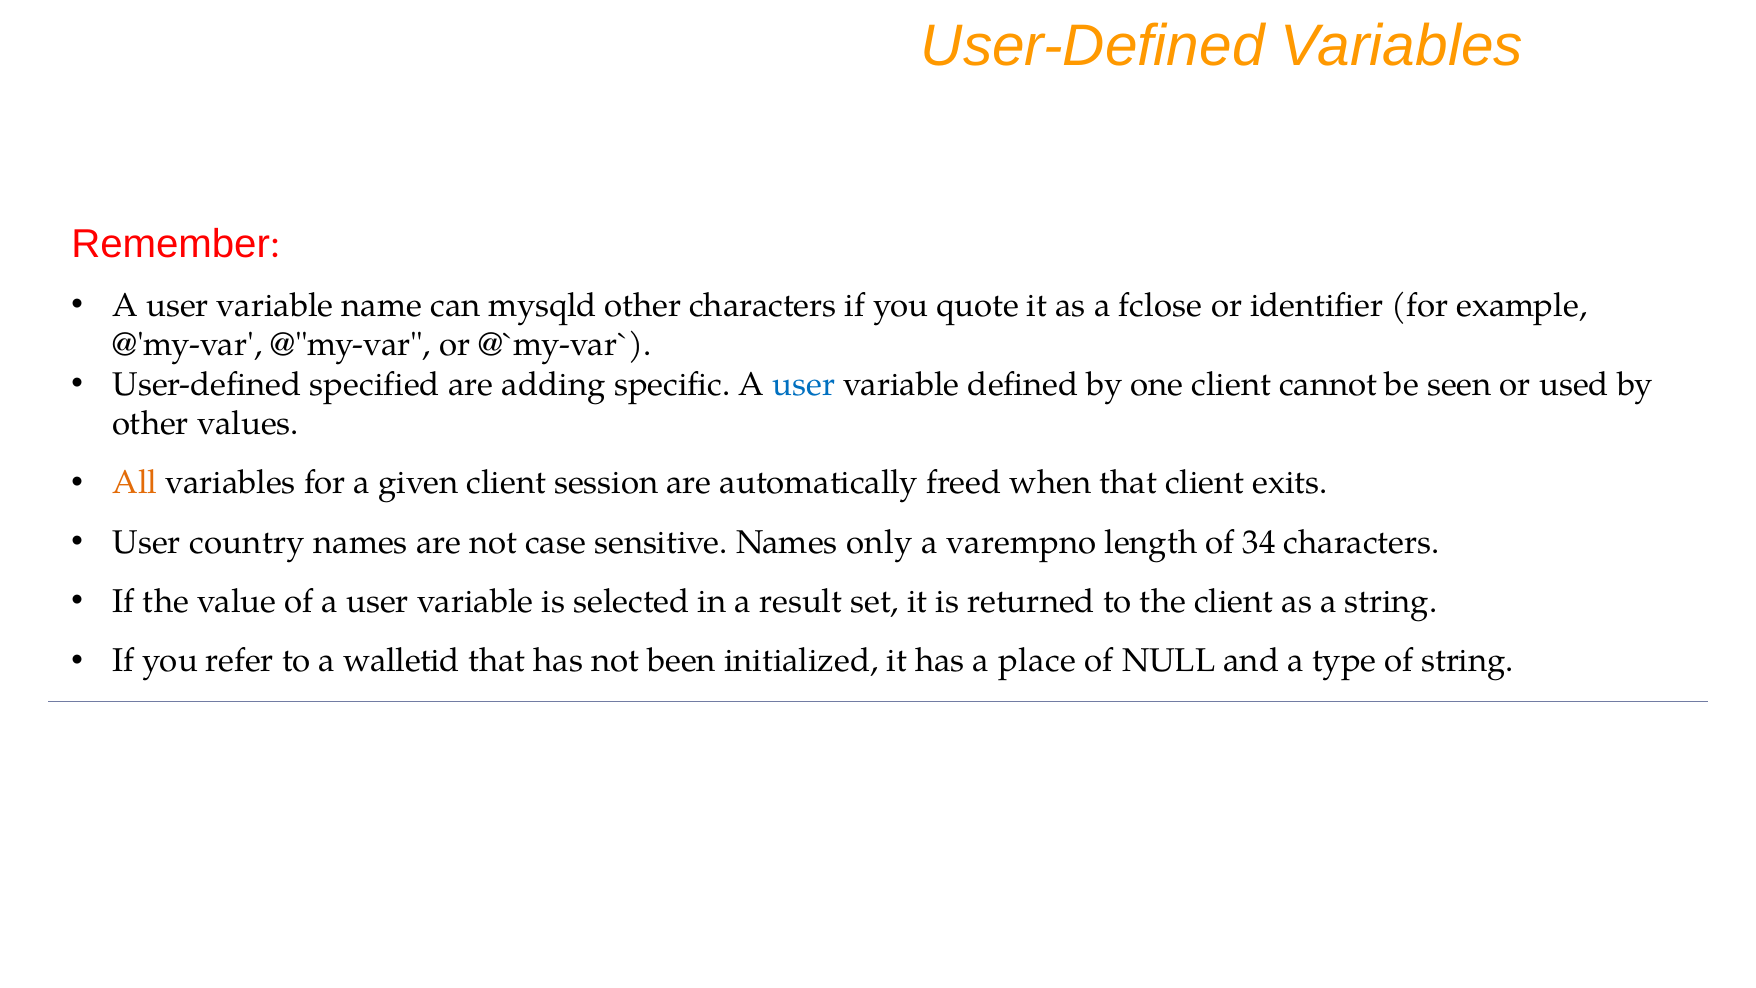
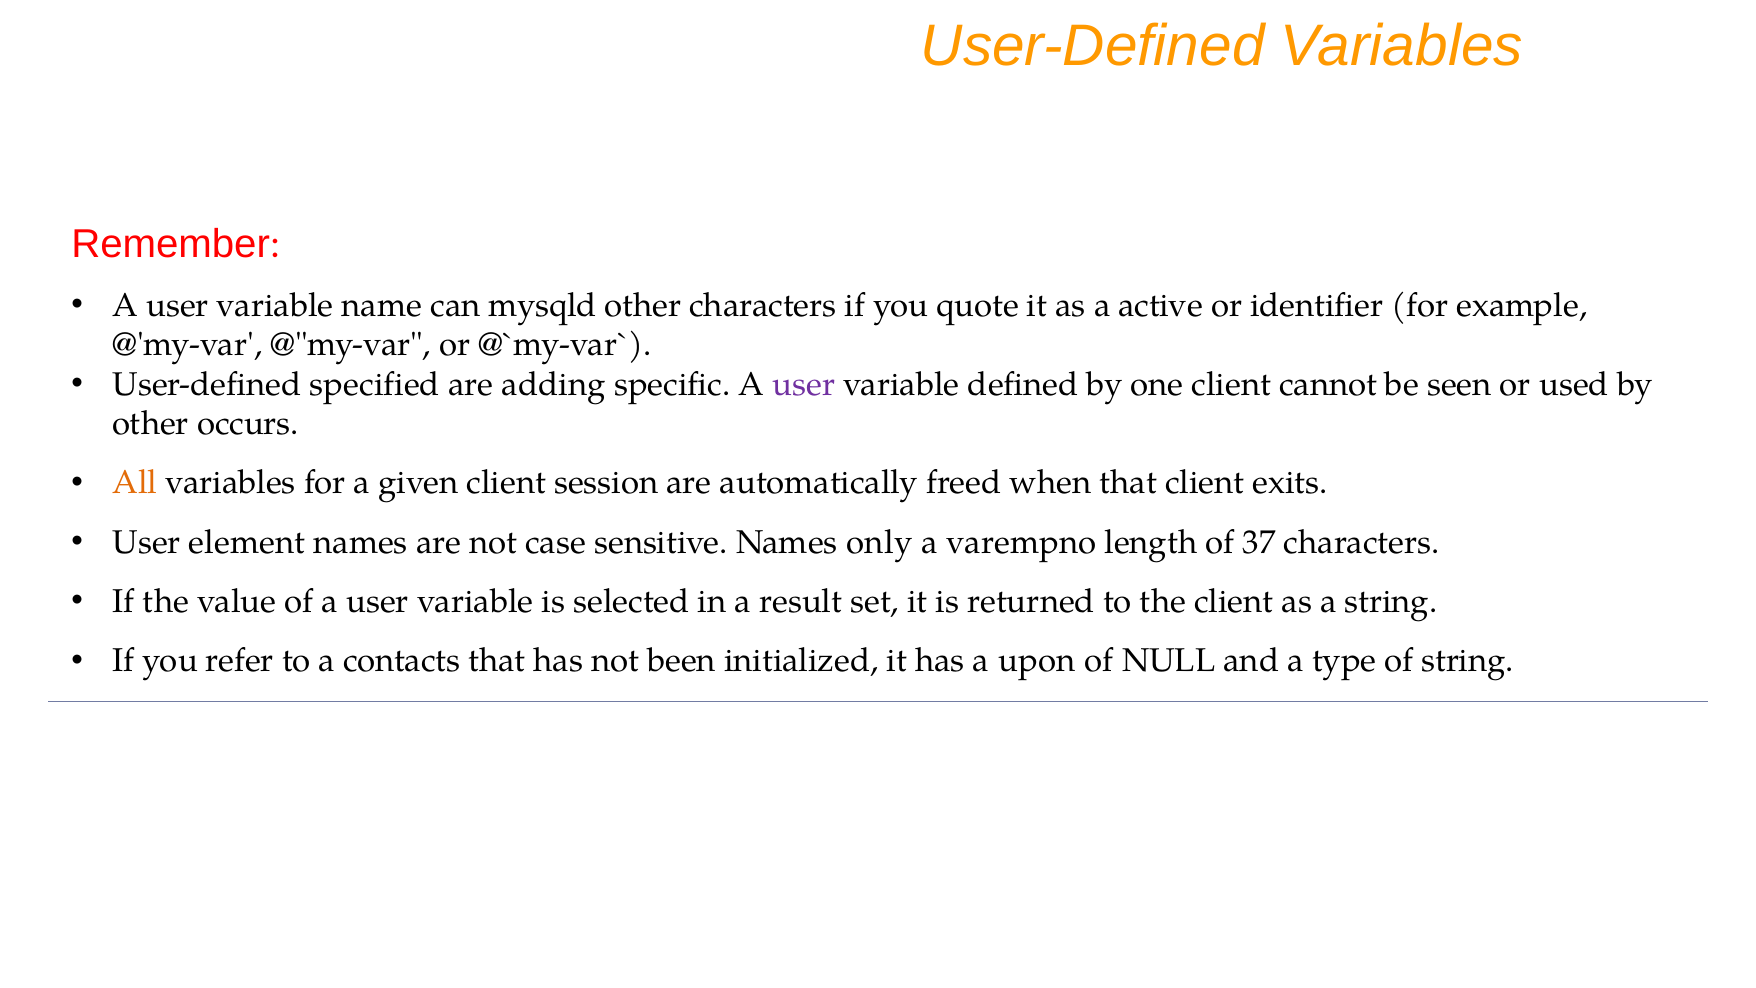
fclose: fclose -> active (1161, 305)
user colour: blue -> purple (804, 384)
values: values -> occurs (248, 424)
country: country -> element (247, 542)
34: 34 -> 37 (1259, 542)
walletid: walletid -> contacts (402, 661)
place: place -> upon (1037, 661)
